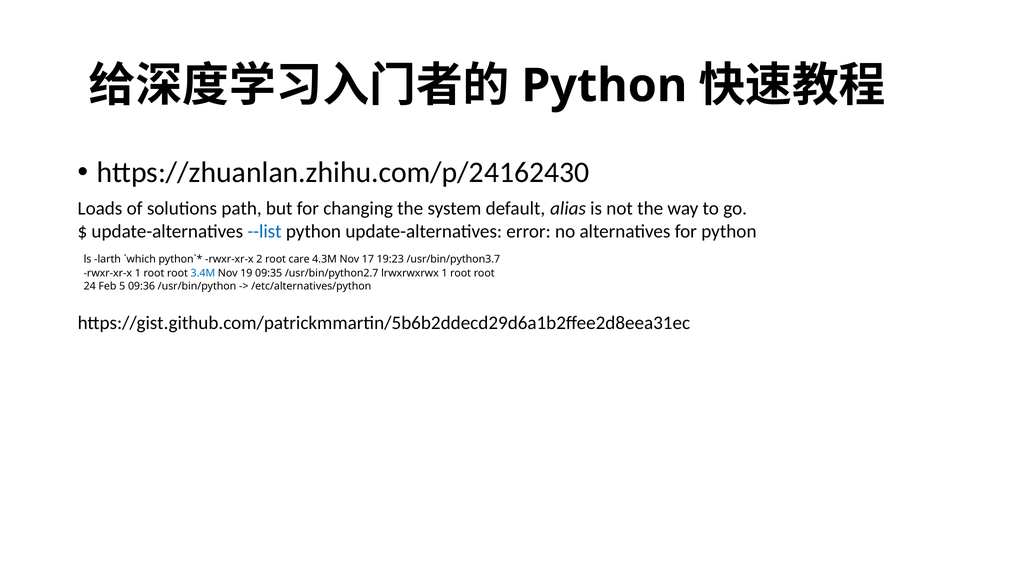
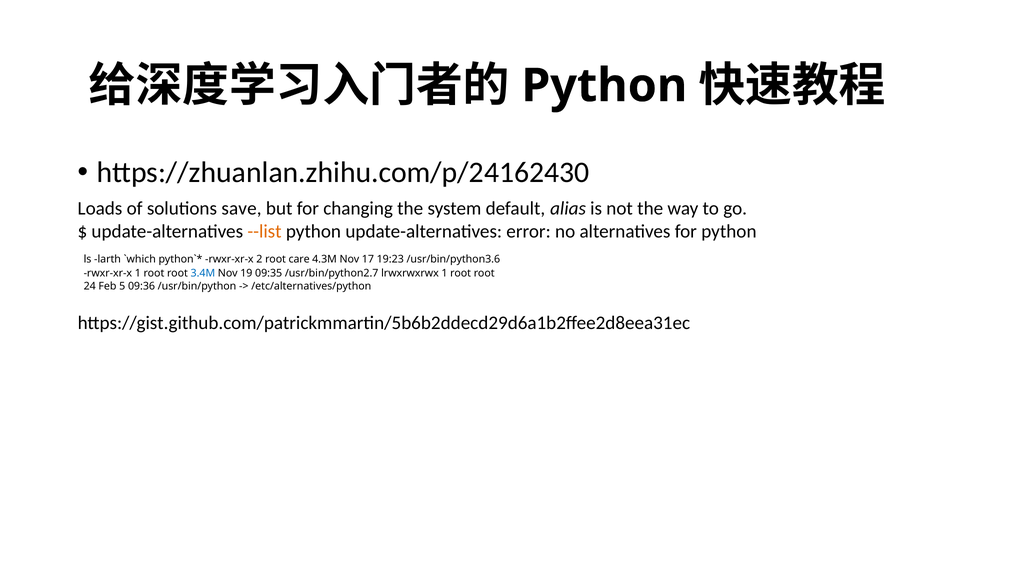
path: path -> save (241, 208)
--list colour: blue -> orange (264, 231)
/usr/bin/python3.7: /usr/bin/python3.7 -> /usr/bin/python3.6 (453, 259)
